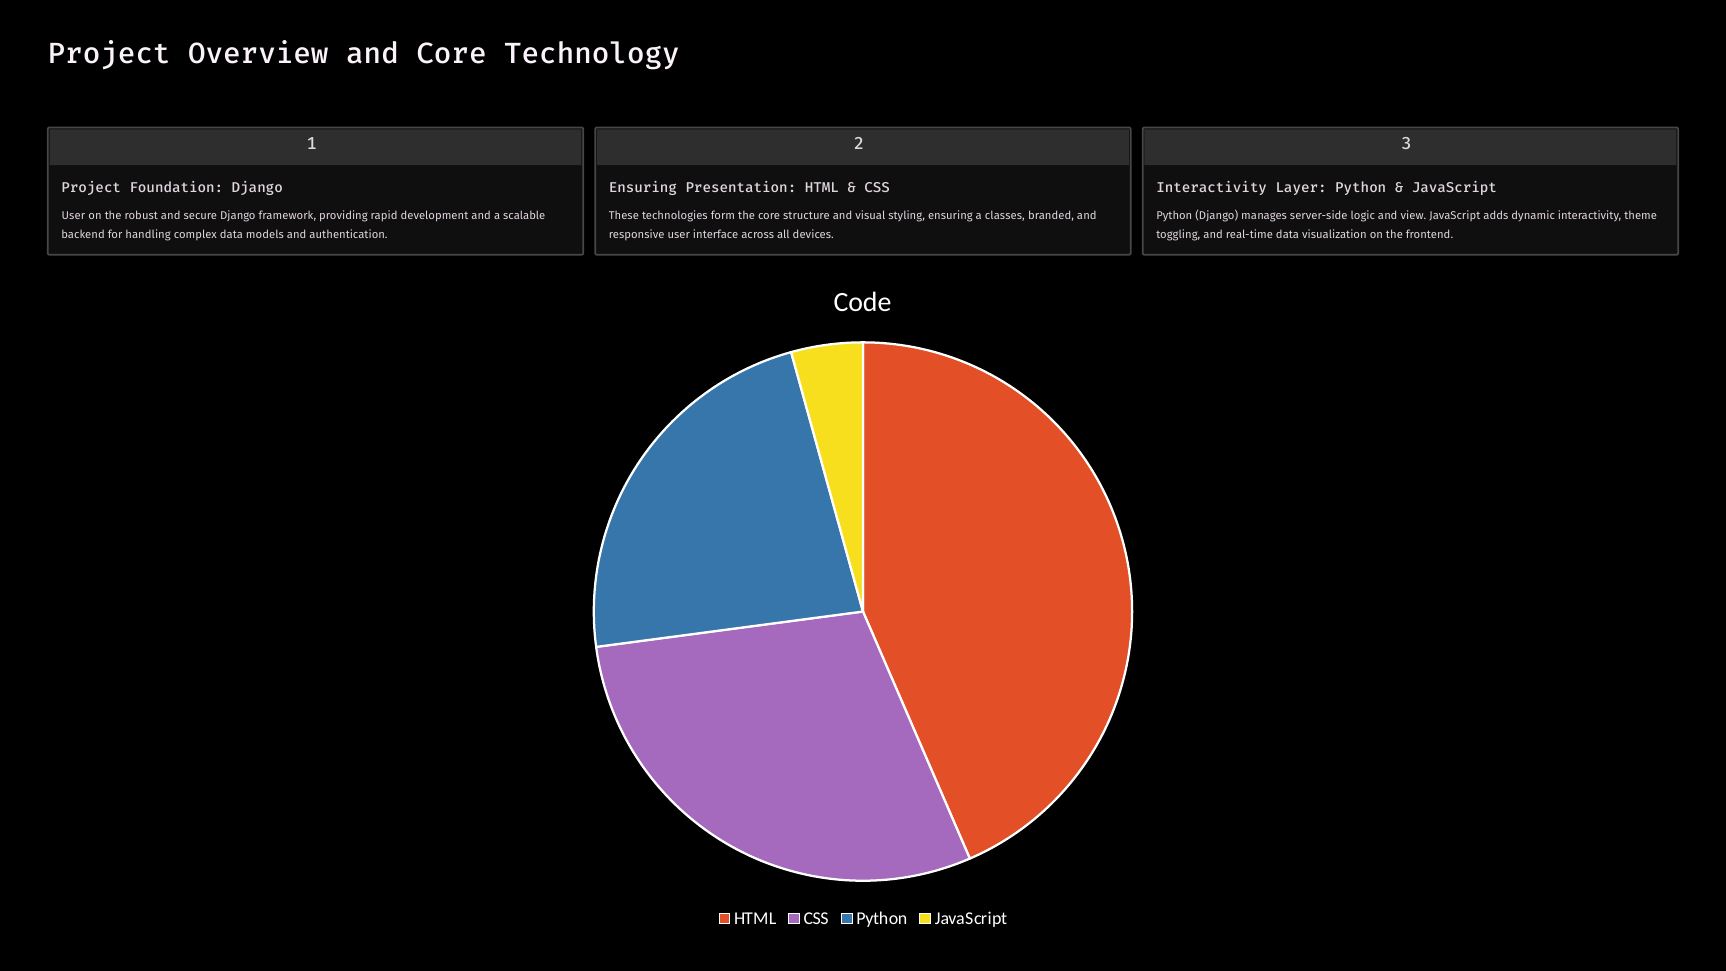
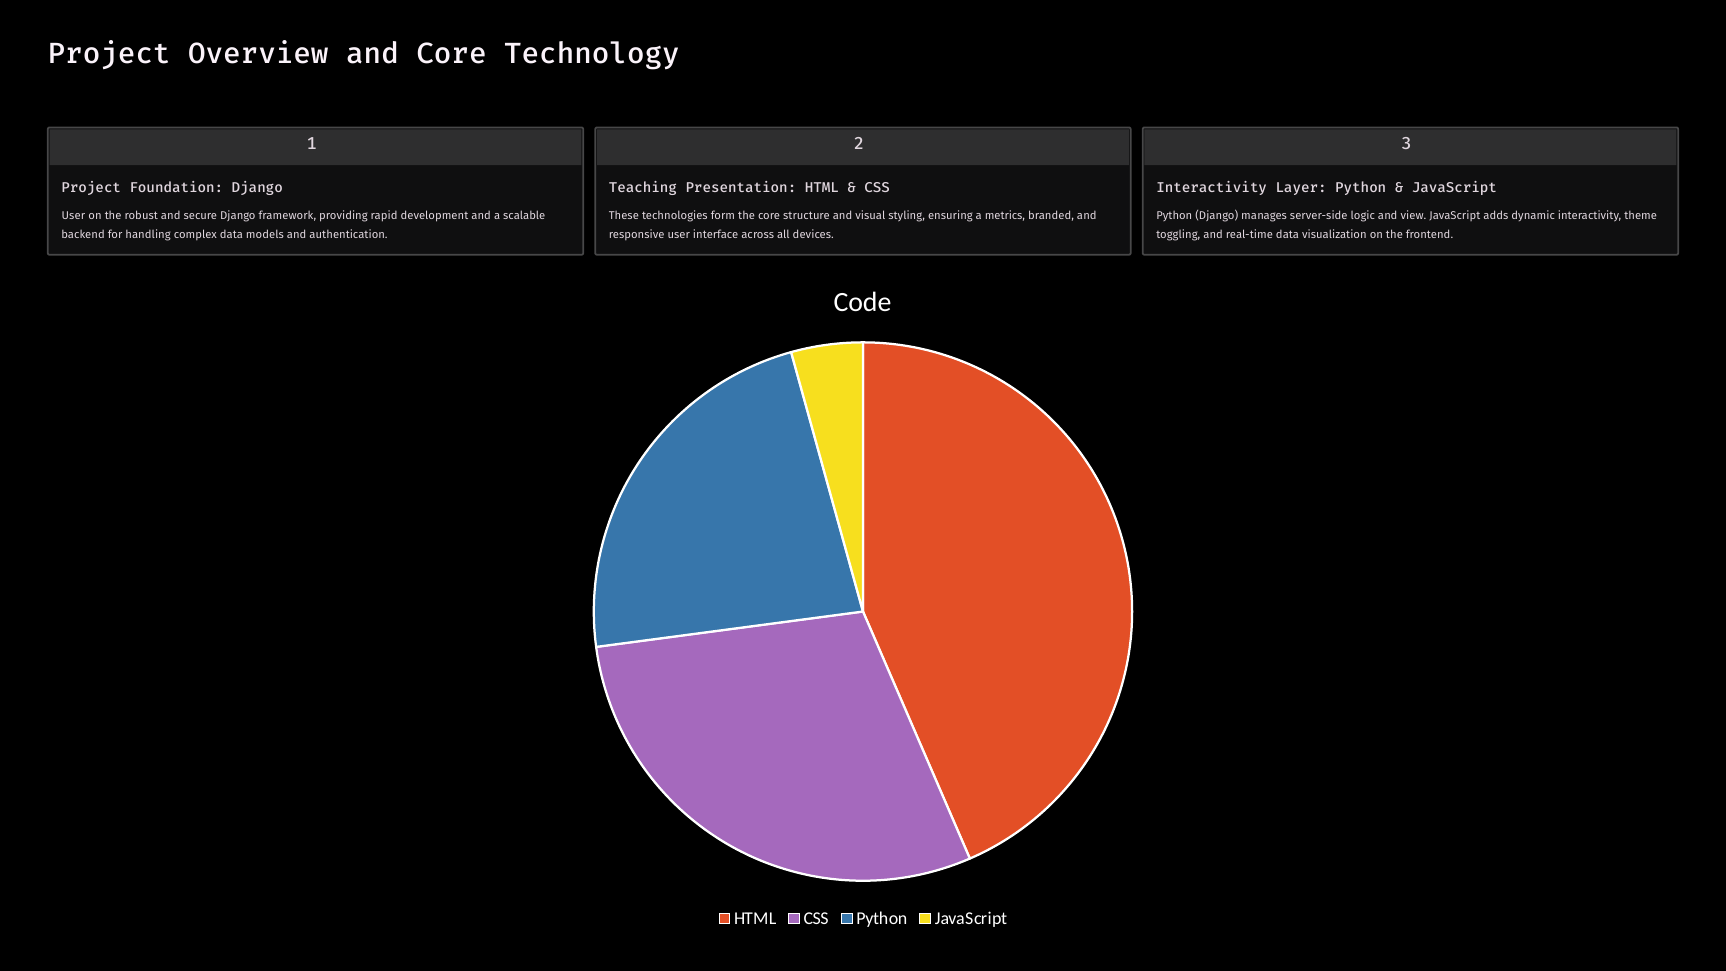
Ensuring: Ensuring -> Teaching (643, 187)
classes: classes -> metrics (1005, 216)
